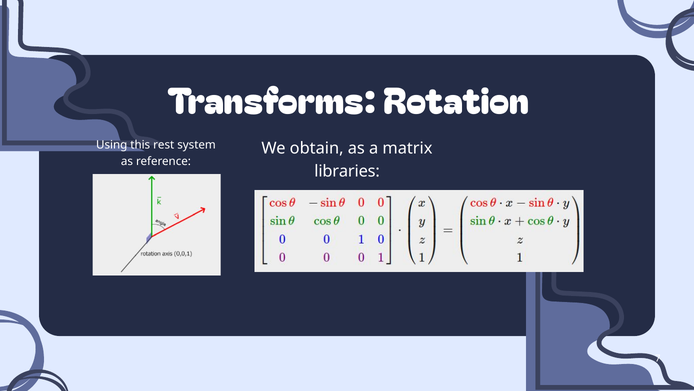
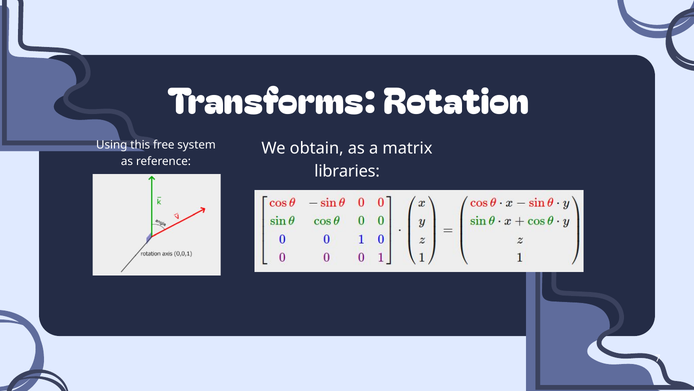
rest: rest -> free (164, 145)
